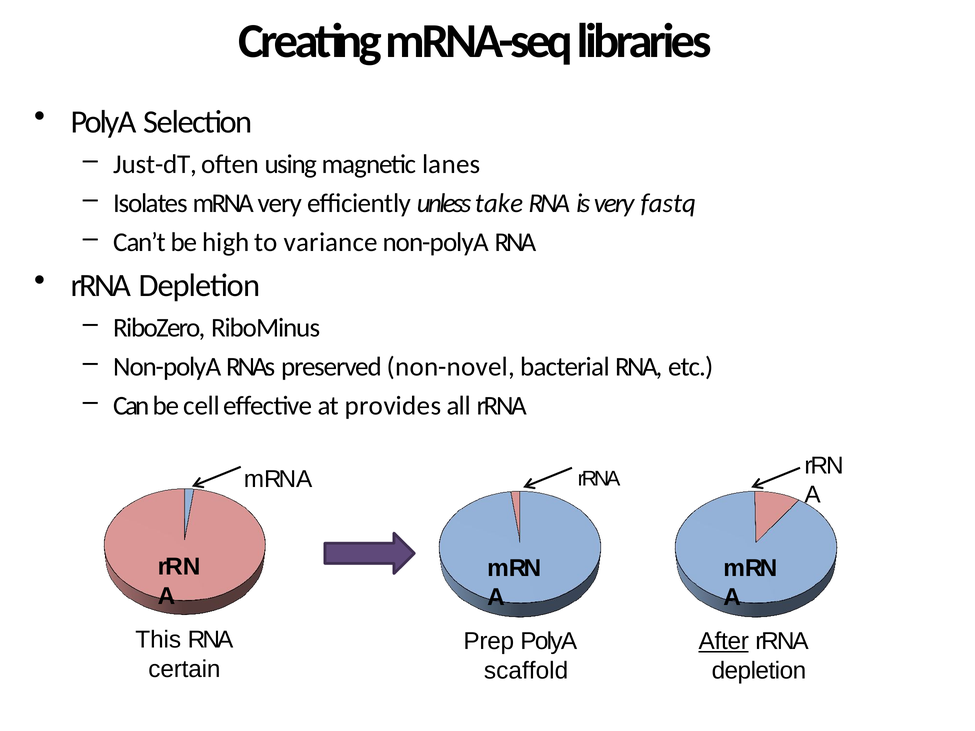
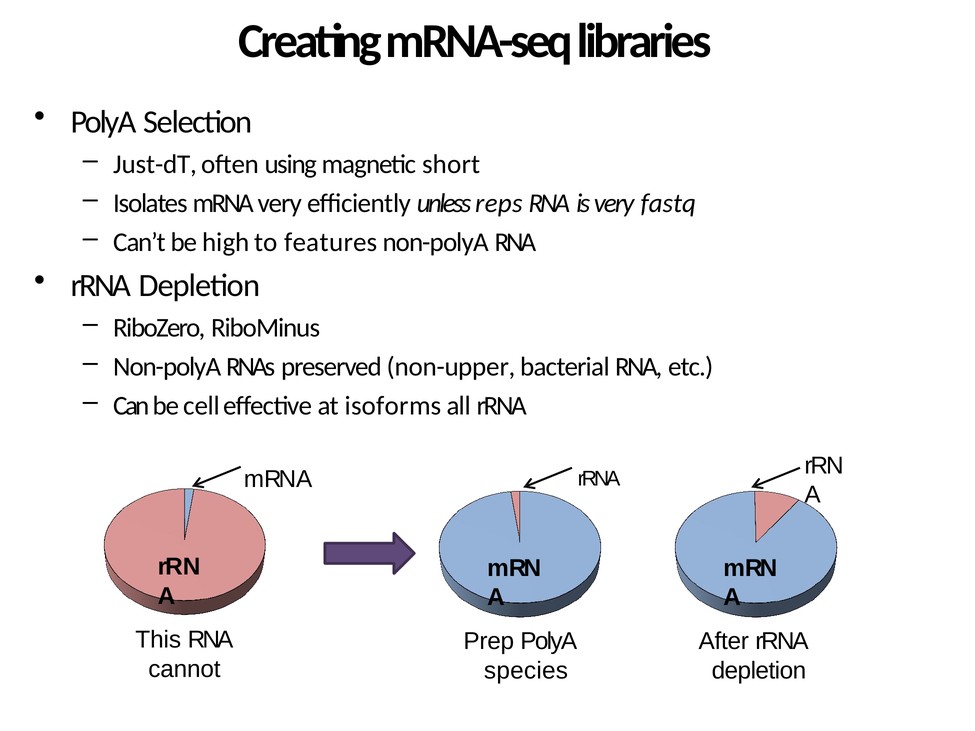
lanes: lanes -> short (451, 164)
take: take -> reps (499, 203)
variance: variance -> features (331, 242)
non-novel: non-novel -> non-upper (451, 367)
provides: provides -> isoforms (393, 406)
After underline: present -> none (724, 641)
certain: certain -> cannot (184, 669)
scaffold: scaffold -> species (526, 671)
